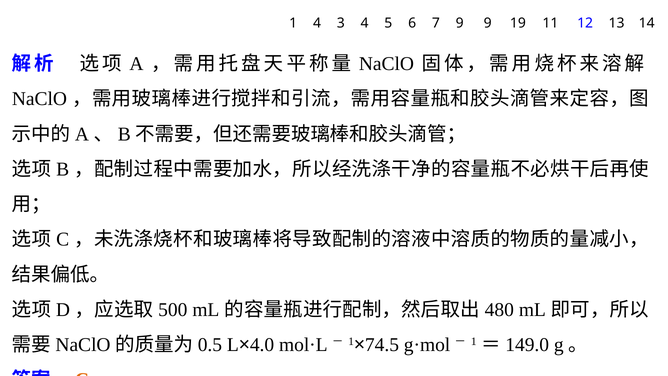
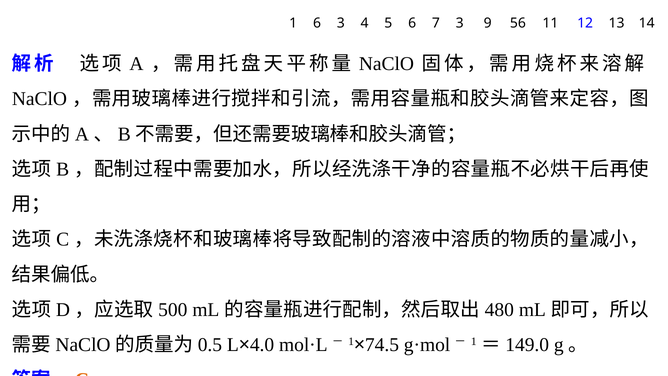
1 4: 4 -> 6 (317, 23)
7 9: 9 -> 3 (460, 23)
19: 19 -> 56 (518, 23)
